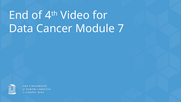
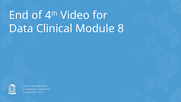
Cancer: Cancer -> Clinical (54, 28)
Module 7: 7 -> 8 (121, 28)
